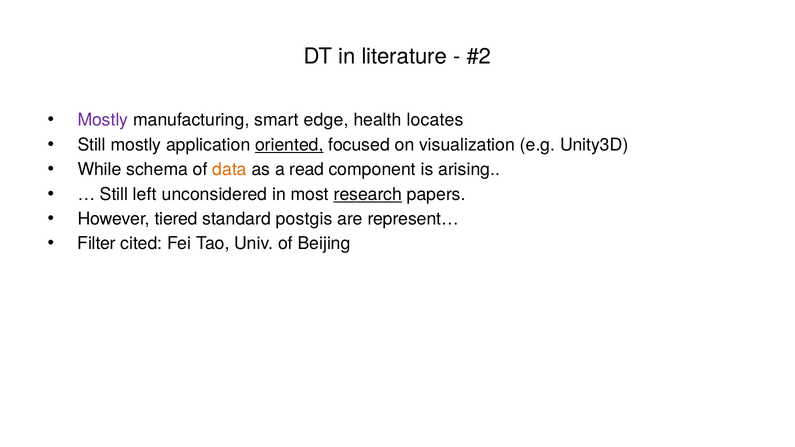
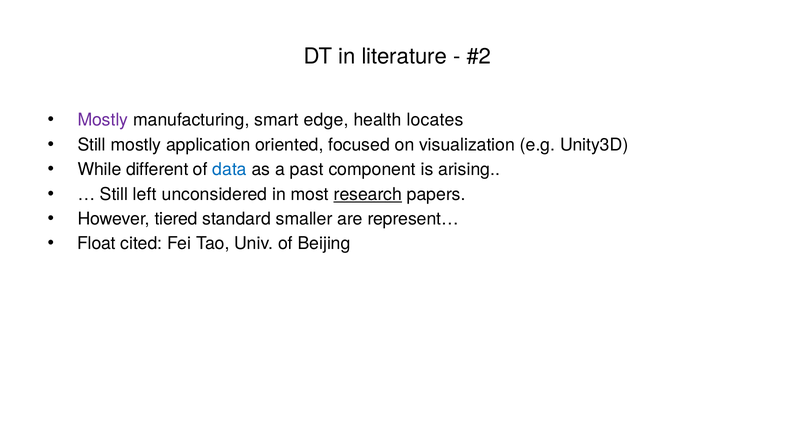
oriented underline: present -> none (289, 145)
schema: schema -> different (157, 170)
data colour: orange -> blue (230, 170)
read: read -> past (307, 170)
postgis: postgis -> smaller (304, 219)
Filter: Filter -> Float (97, 244)
